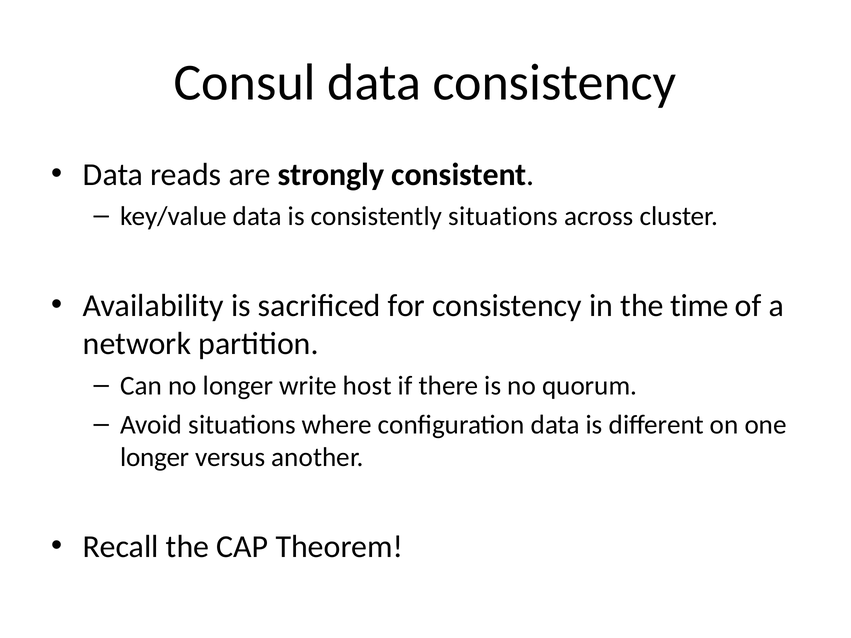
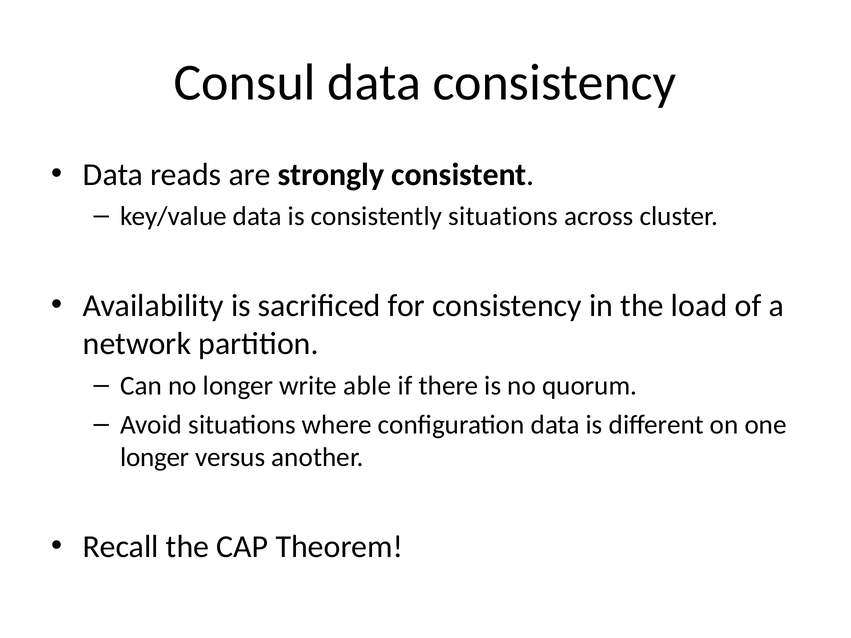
time: time -> load (699, 306)
host: host -> able (367, 386)
